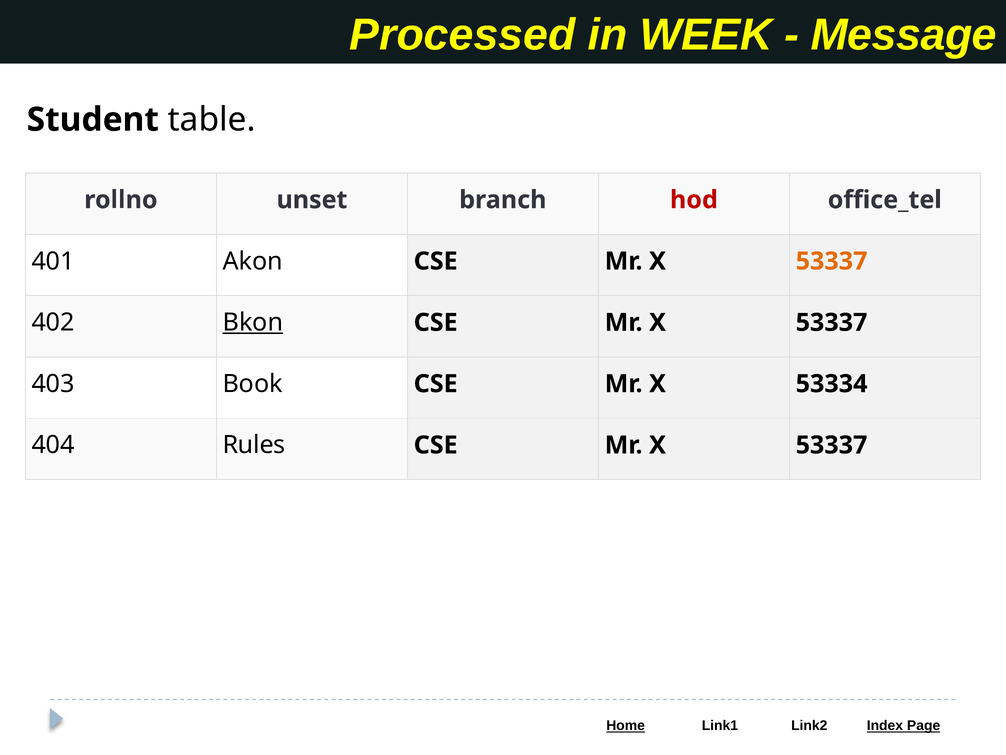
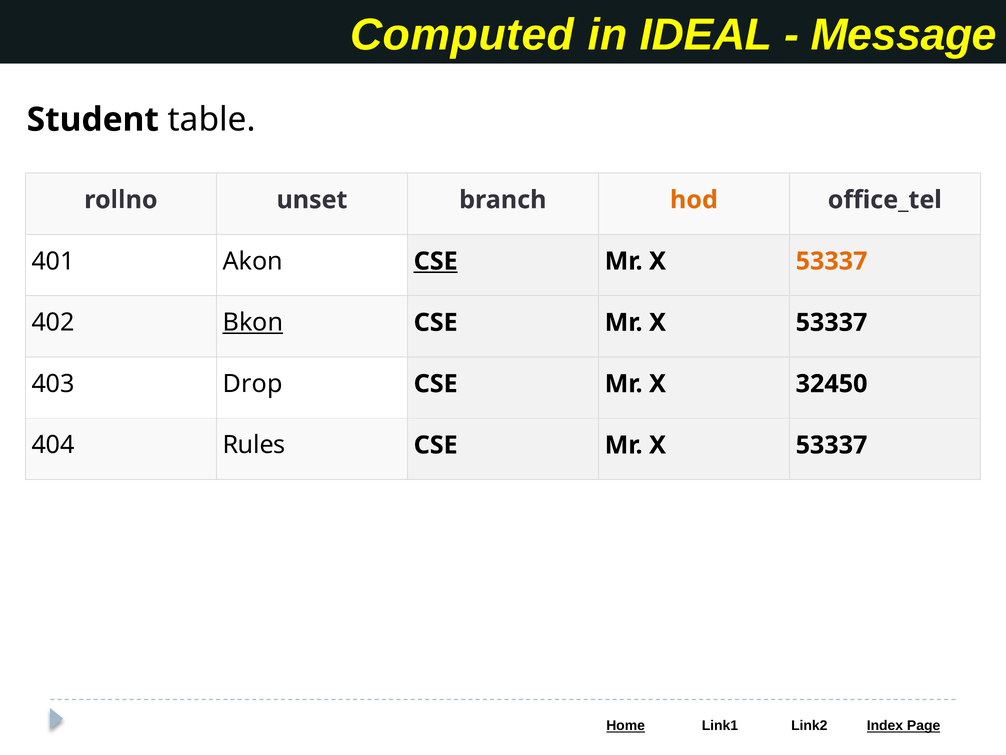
Processed: Processed -> Computed (462, 35)
WEEK: WEEK -> IDEAL (706, 35)
hod colour: red -> orange (694, 200)
CSE underline: none -> present (436, 261)
Book: Book -> Drop (253, 384)
53334: 53334 -> 32450 (832, 384)
